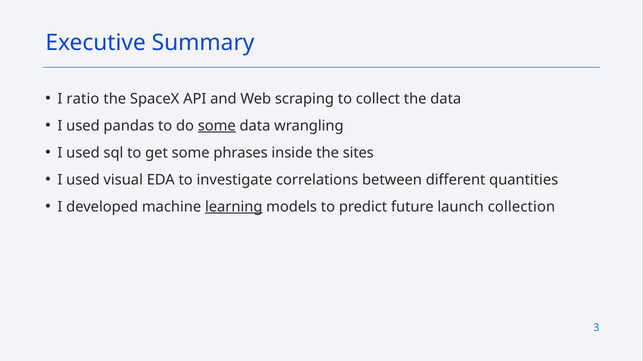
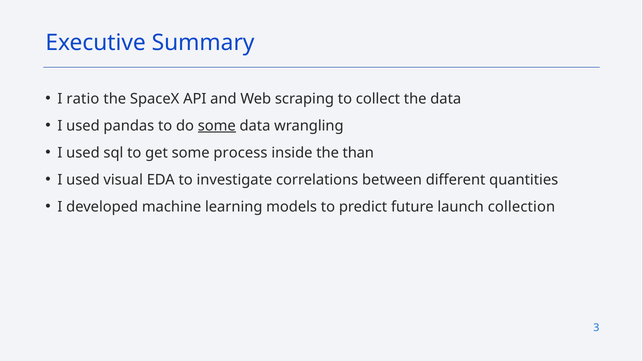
phrases: phrases -> process (240, 153)
sites: sites -> than (358, 153)
learning underline: present -> none (234, 207)
